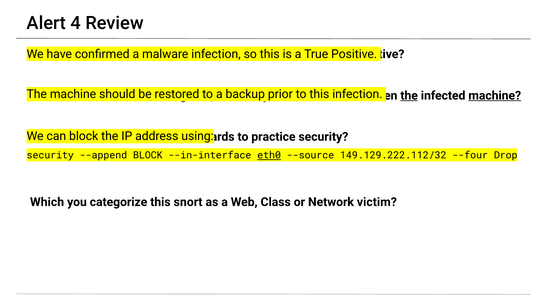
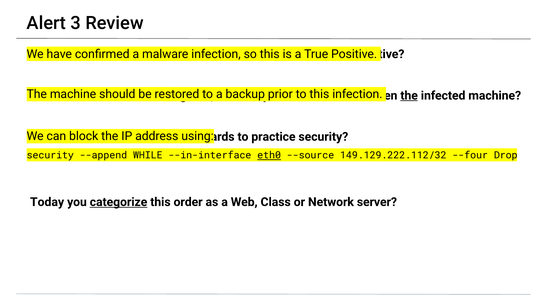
4: 4 -> 3 (76, 23)
machine underline: present -> none (495, 95)
--append BLOCK: BLOCK -> WHILE (148, 155)
Which: Which -> Today (47, 202)
categorize underline: none -> present (119, 202)
snort: snort -> order (188, 202)
victim: victim -> server (377, 202)
